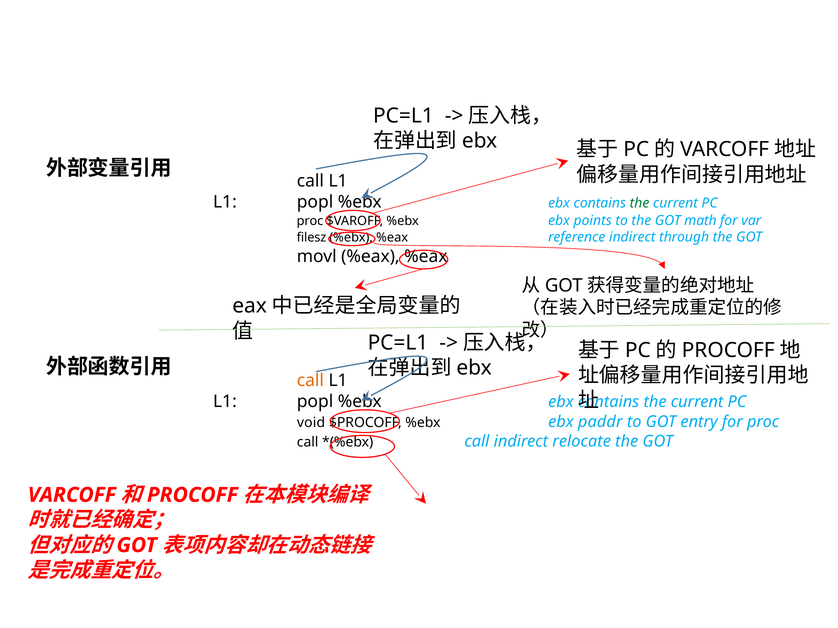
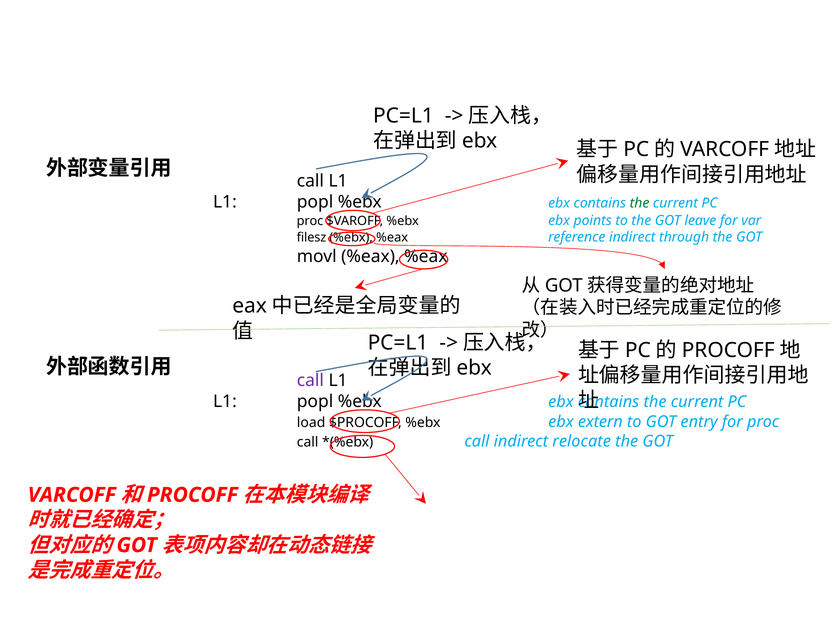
math: math -> leave (700, 221)
call colour: orange -> purple (310, 381)
void: void -> load (311, 423)
paddr: paddr -> extern (600, 422)
